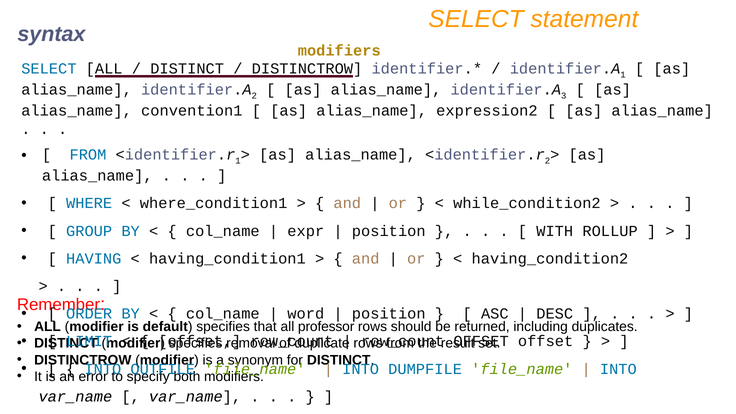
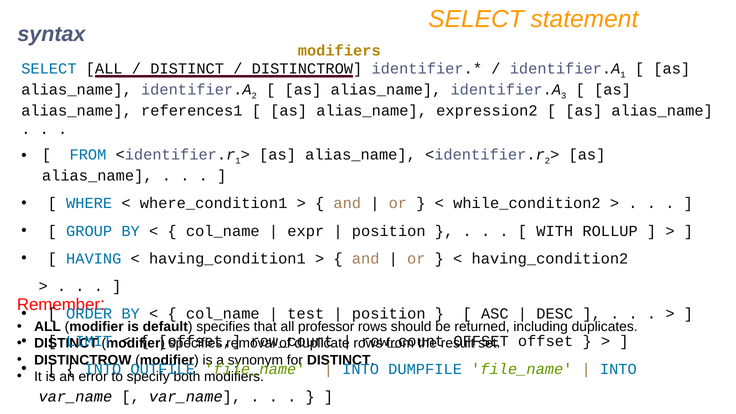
convention1: convention1 -> references1 (192, 111)
word: word -> test (306, 314)
